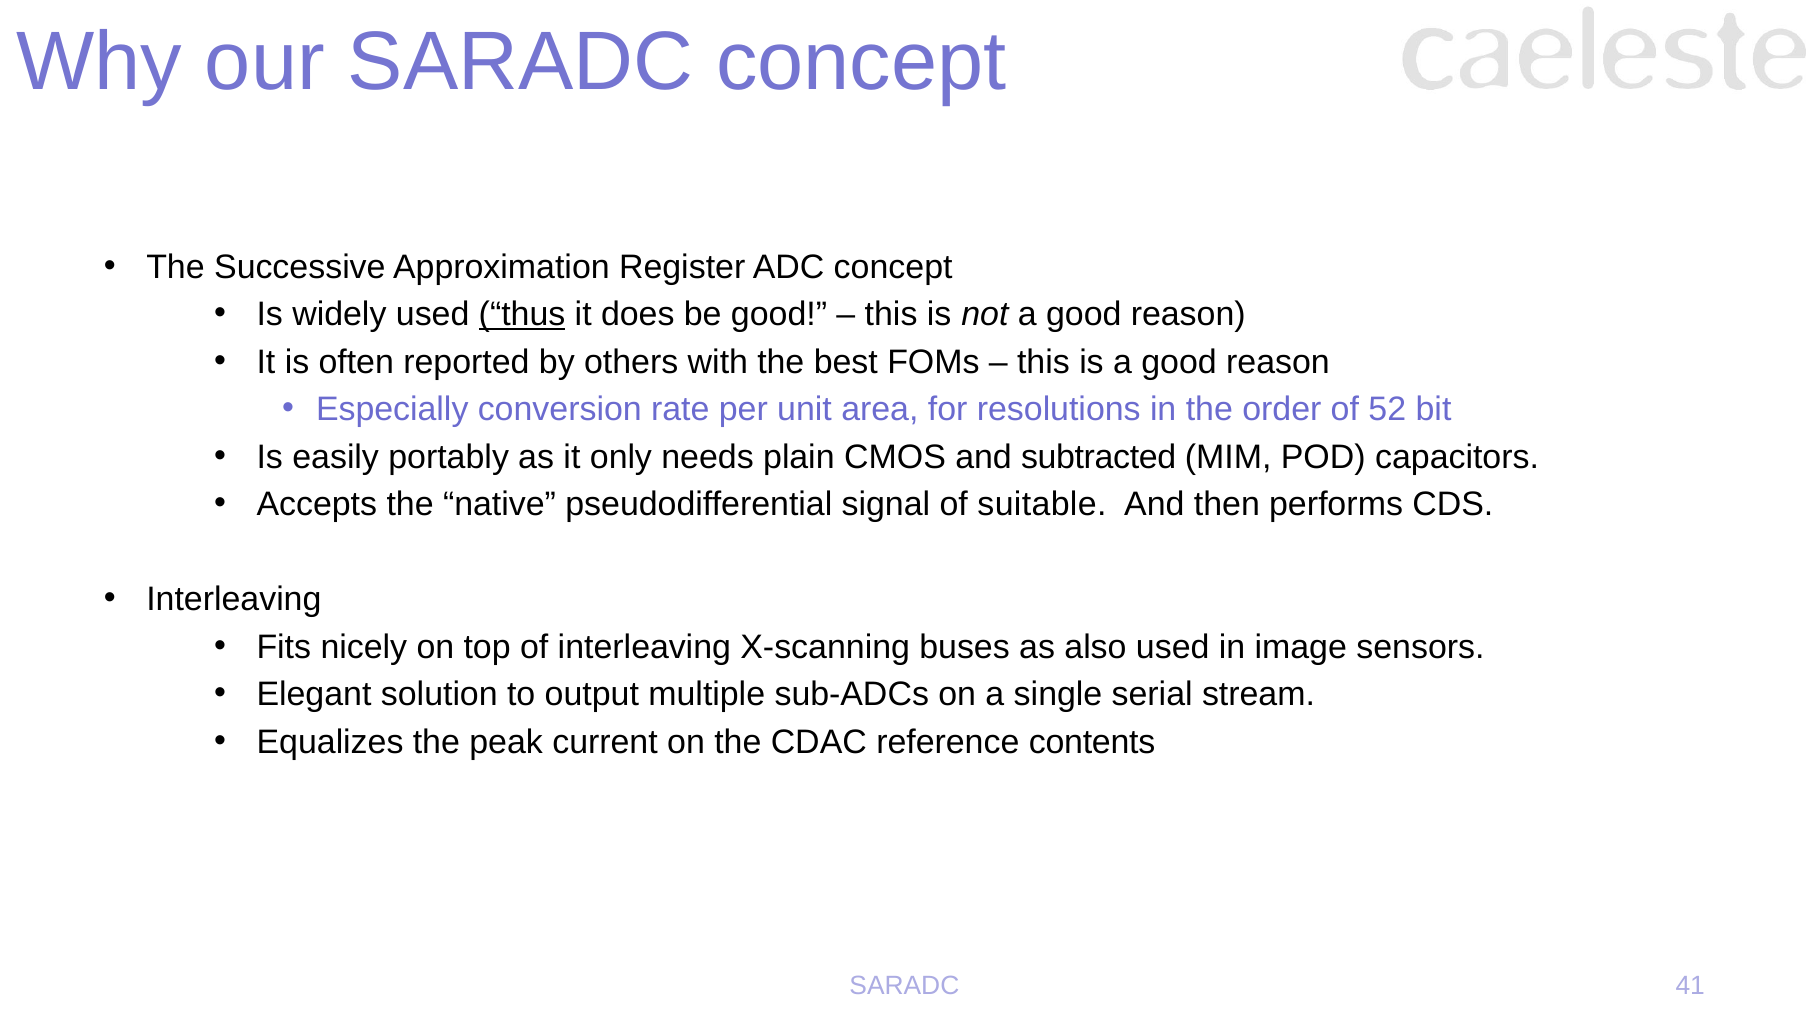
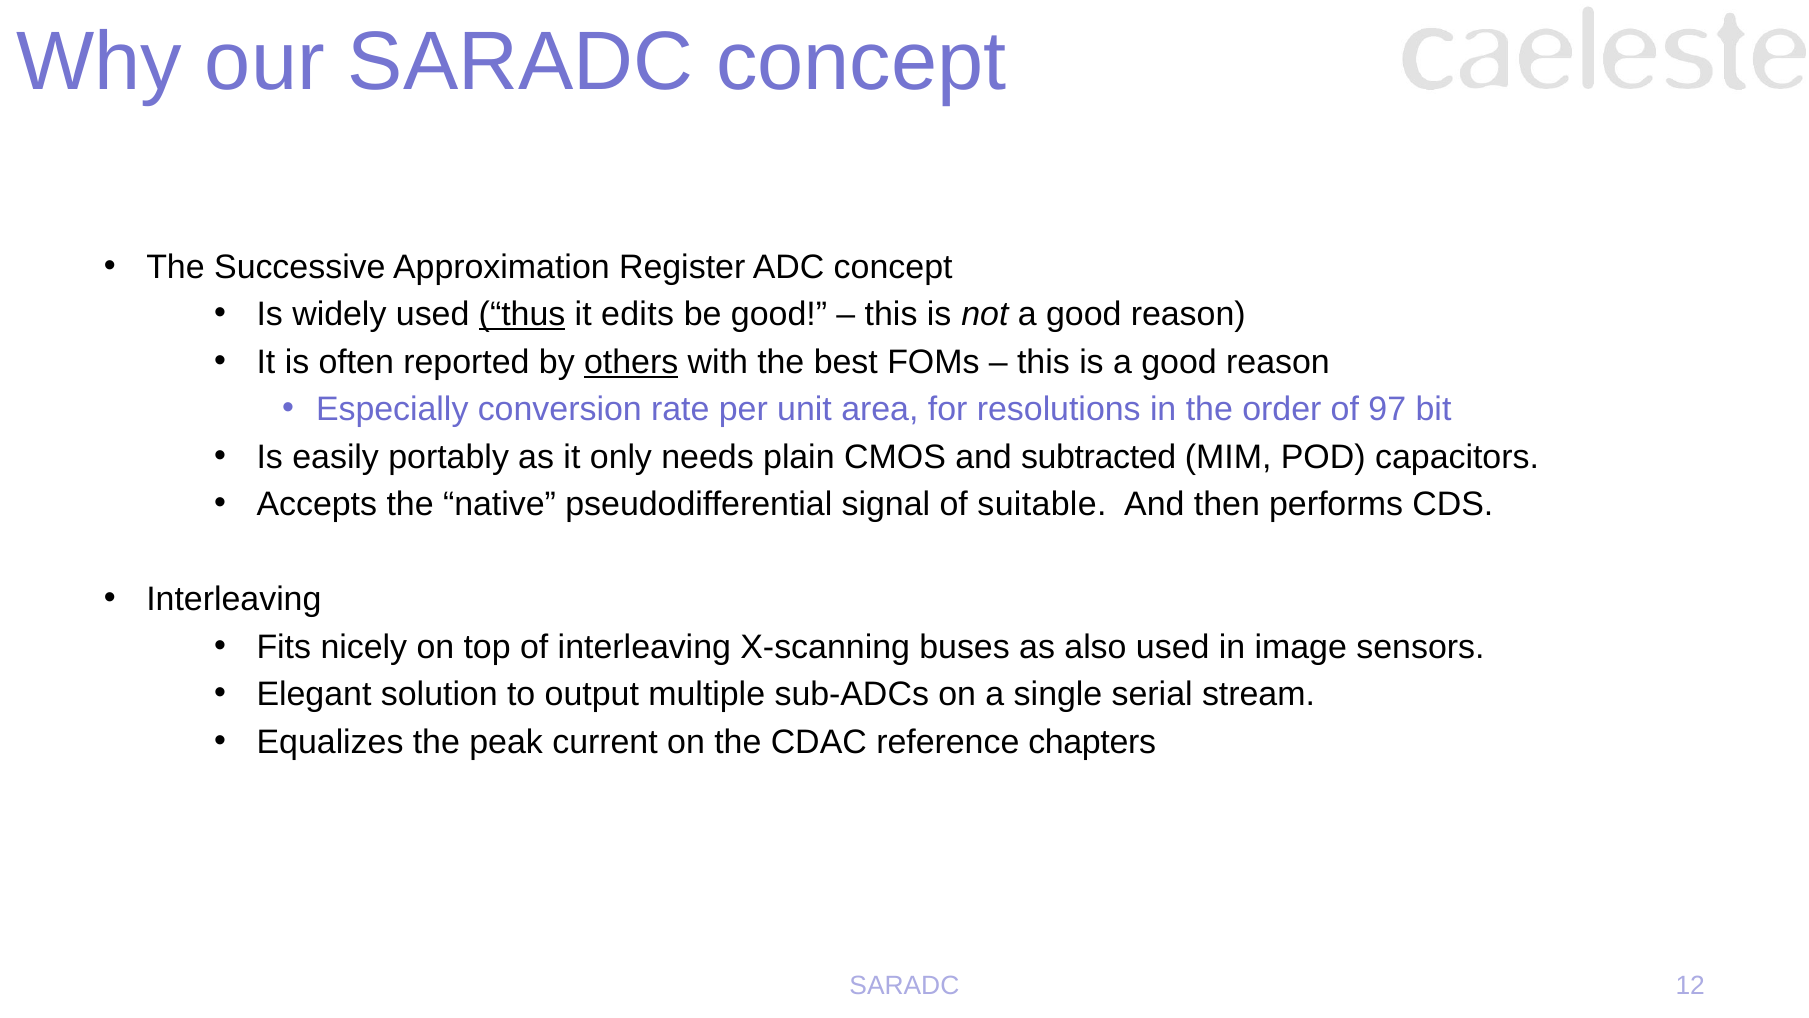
does: does -> edits (638, 314)
others underline: none -> present (631, 362)
52: 52 -> 97 (1387, 409)
contents: contents -> chapters (1092, 742)
41: 41 -> 12 (1690, 986)
